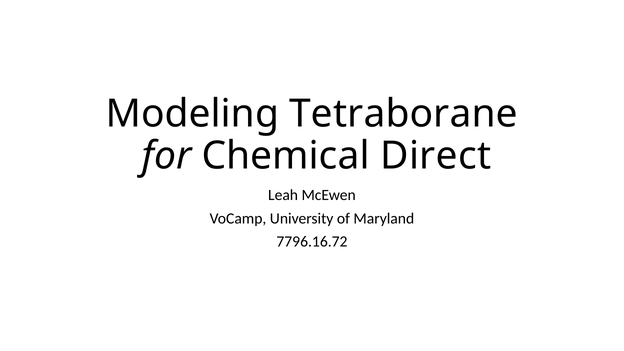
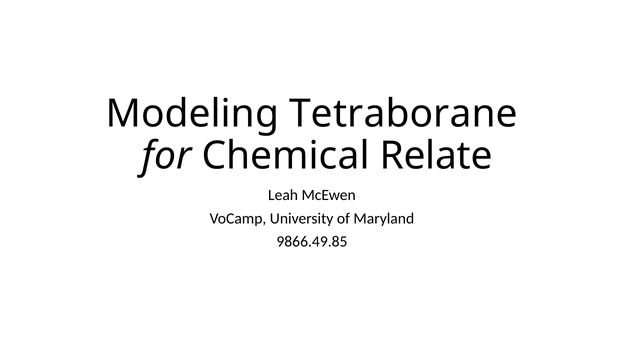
Direct: Direct -> Relate (436, 156)
7796.16.72: 7796.16.72 -> 9866.49.85 (312, 242)
